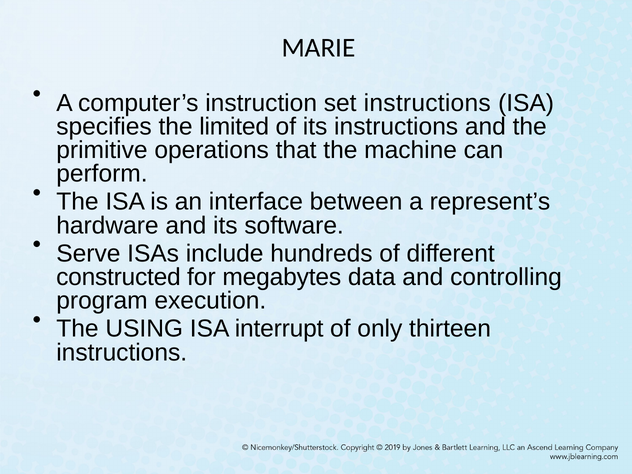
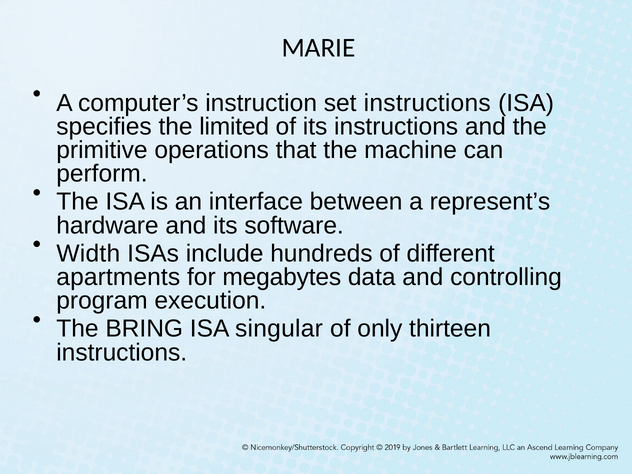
Serve: Serve -> Width (88, 254)
constructed: constructed -> apartments (118, 277)
USING: USING -> BRING (144, 329)
interrupt: interrupt -> singular (279, 329)
